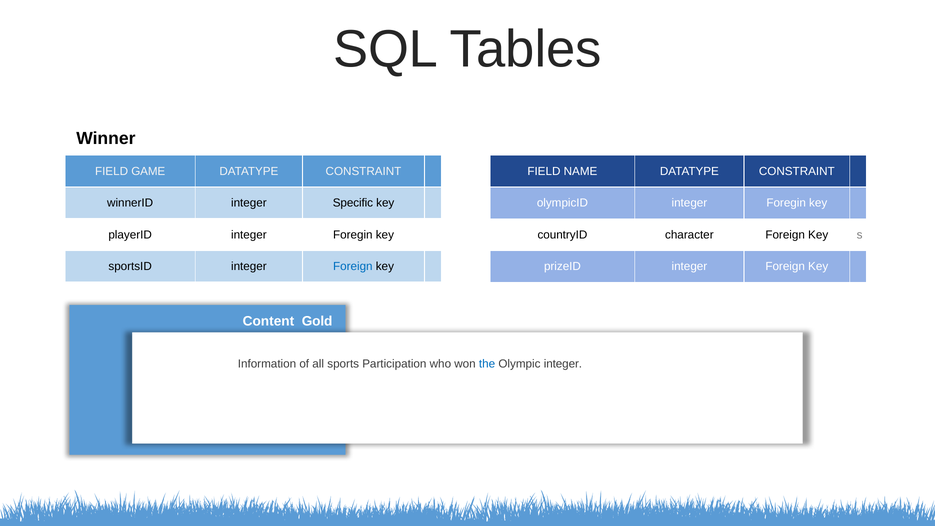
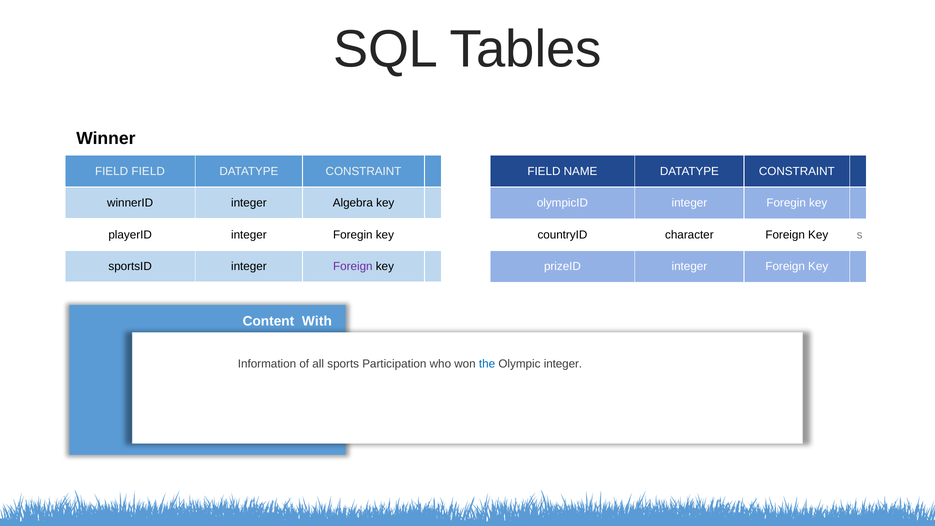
FIELD GAME: GAME -> FIELD (148, 171)
Specific: Specific -> Algebra (353, 203)
Foreign colour: blue -> purple (353, 266)
Gold: Gold -> With (317, 321)
